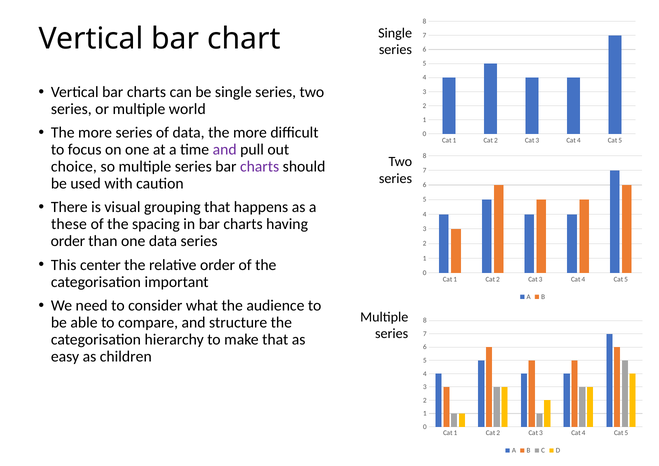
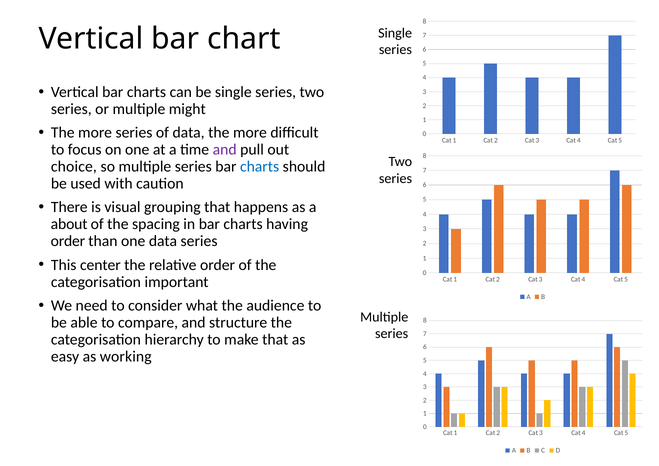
world: world -> might (187, 109)
charts colour: purple -> blue (260, 167)
these: these -> about (69, 224)
children: children -> working (126, 356)
